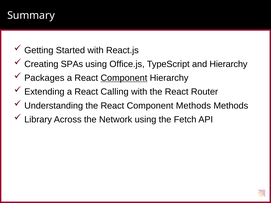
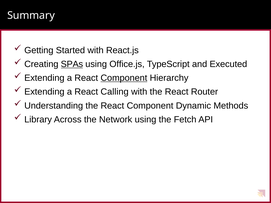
SPAs underline: none -> present (72, 64)
and Hierarchy: Hierarchy -> Executed (228, 64)
Packages: Packages -> Extending (44, 78)
Component Methods: Methods -> Dynamic (193, 106)
